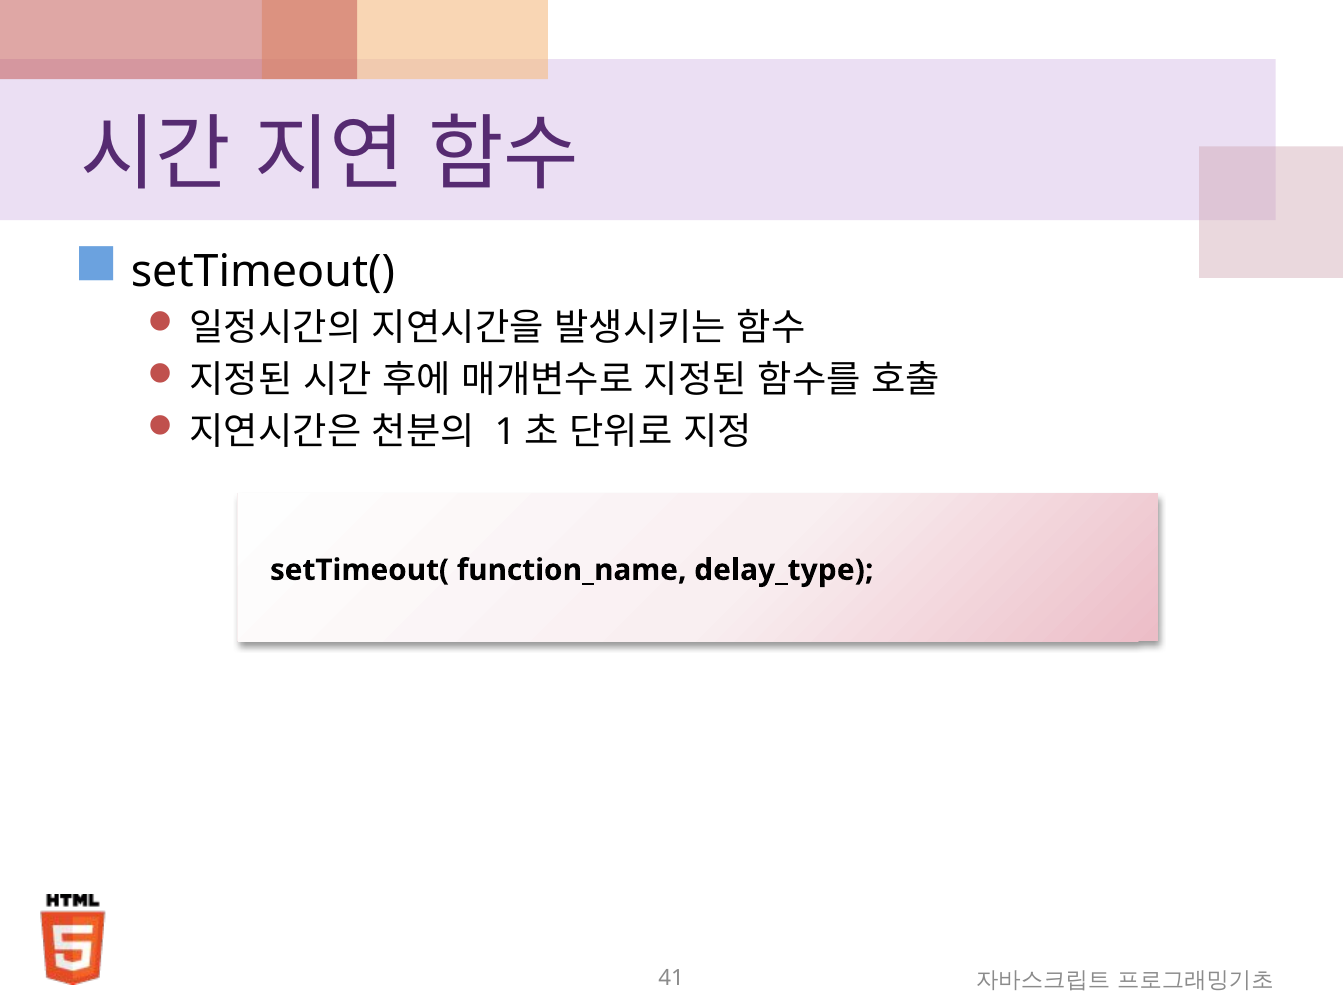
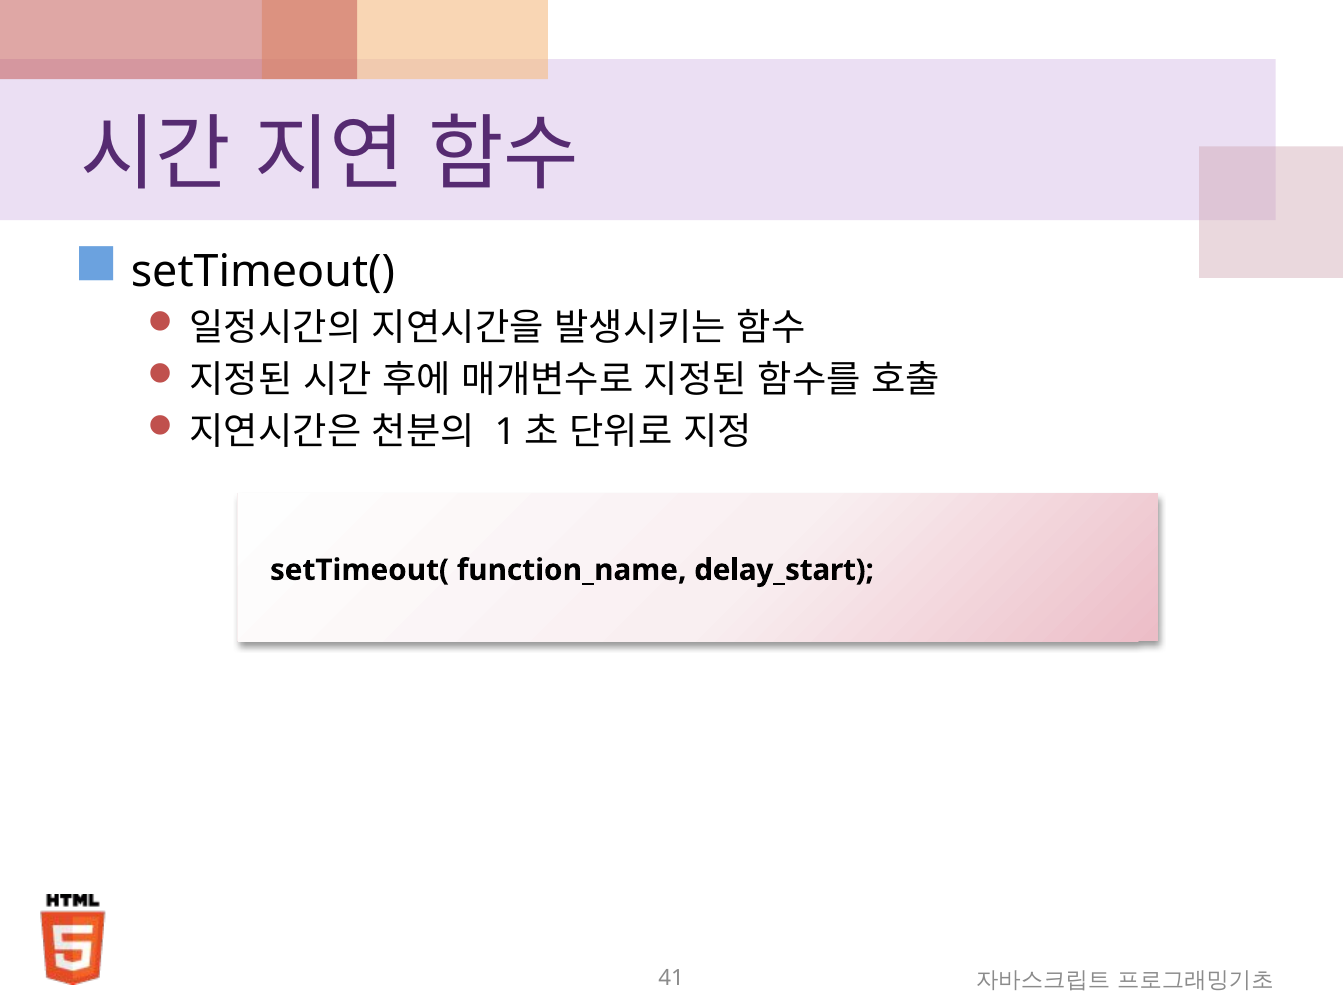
delay_type: delay_type -> delay_start (784, 570)
